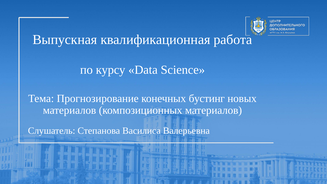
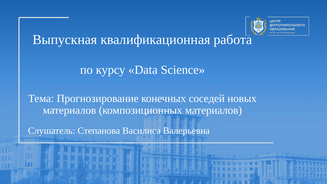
бустинг: бустинг -> соседей (207, 99)
